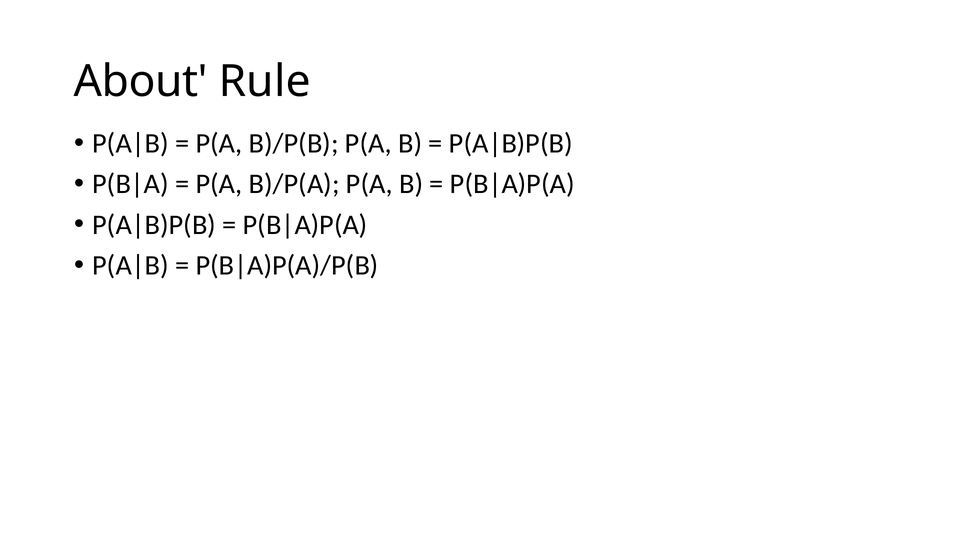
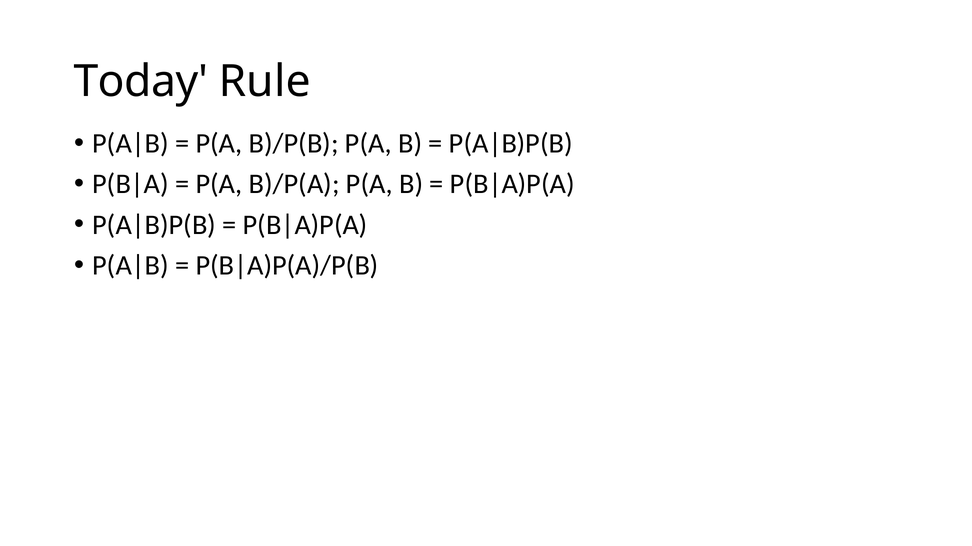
About: About -> Today (141, 82)
